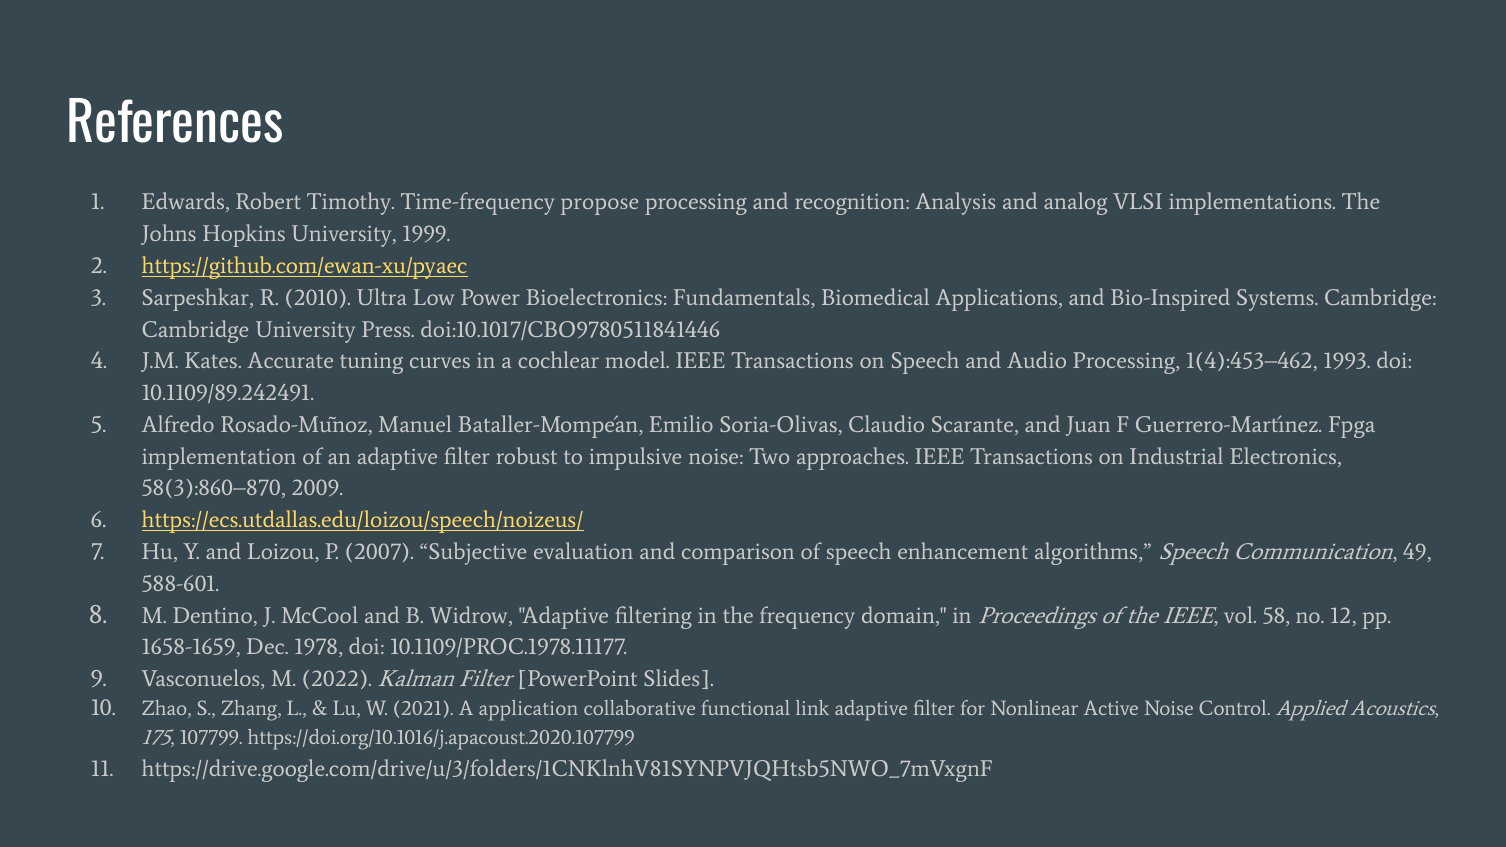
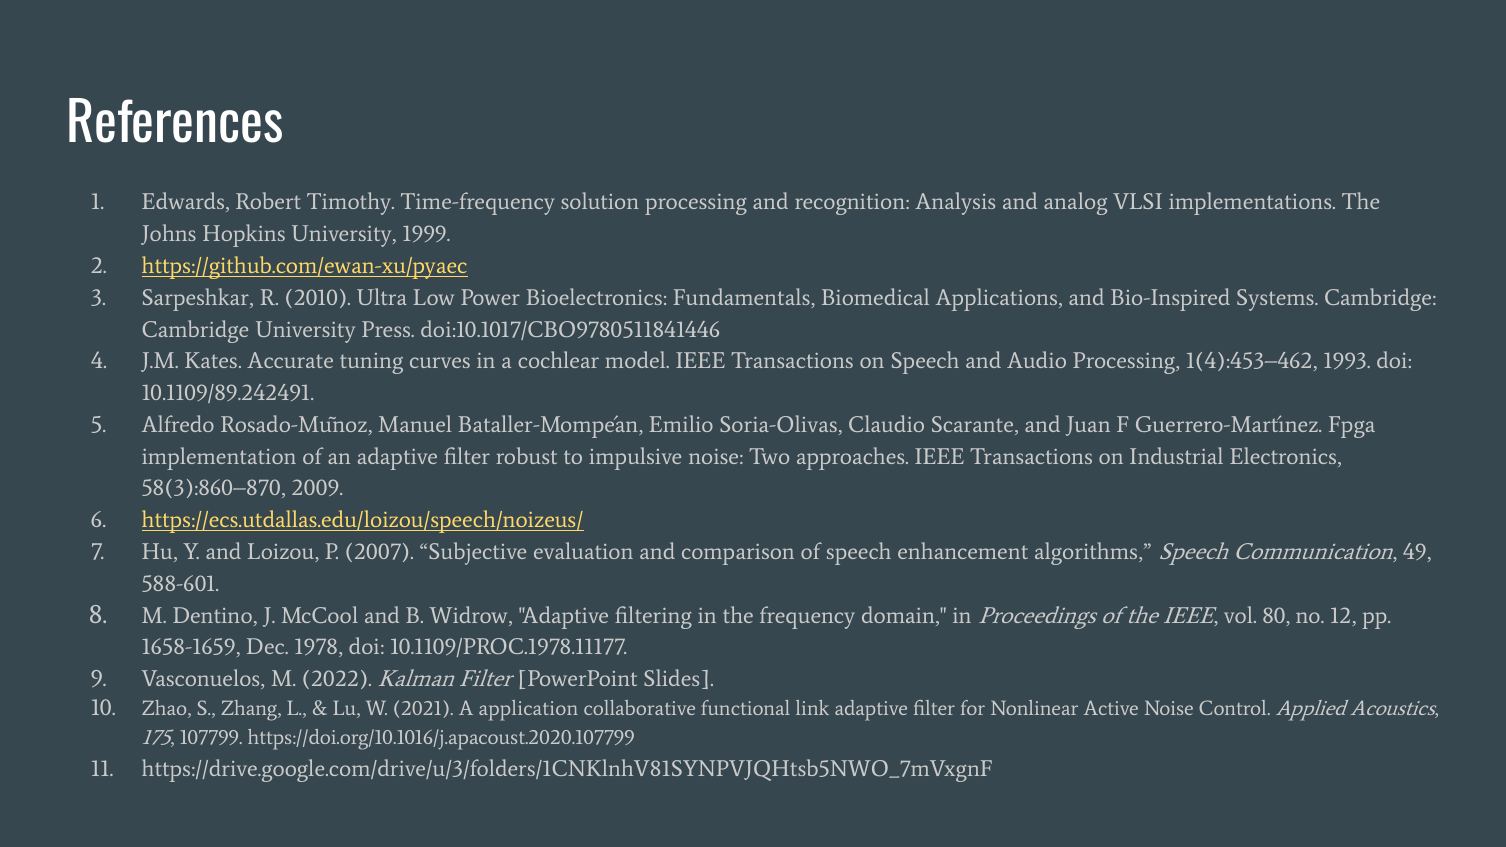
propose: propose -> solution (600, 202)
58: 58 -> 80 (1276, 616)
